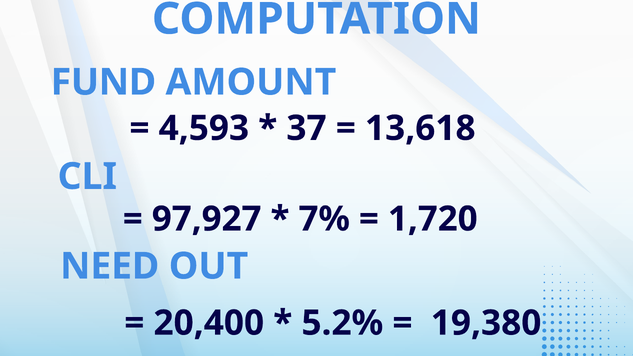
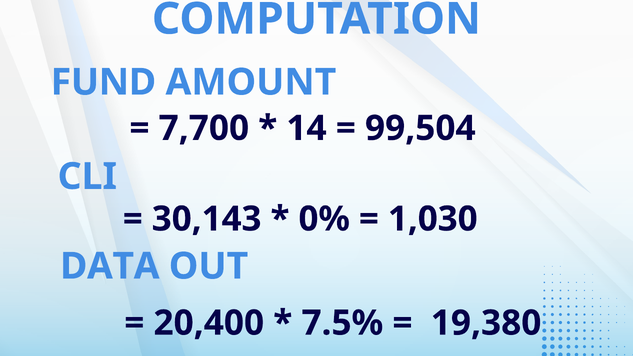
4,593: 4,593 -> 7,700 (204, 128)
37: 37 -> 14 (307, 128)
13,618: 13,618 -> 99,504 (420, 128)
97,927: 97,927 -> 30,143 (207, 219)
7%: 7% -> 0% (324, 219)
1,720: 1,720 -> 1,030 (433, 219)
NEED: NEED -> DATA (110, 266)
5.2%: 5.2% -> 7.5% (342, 323)
